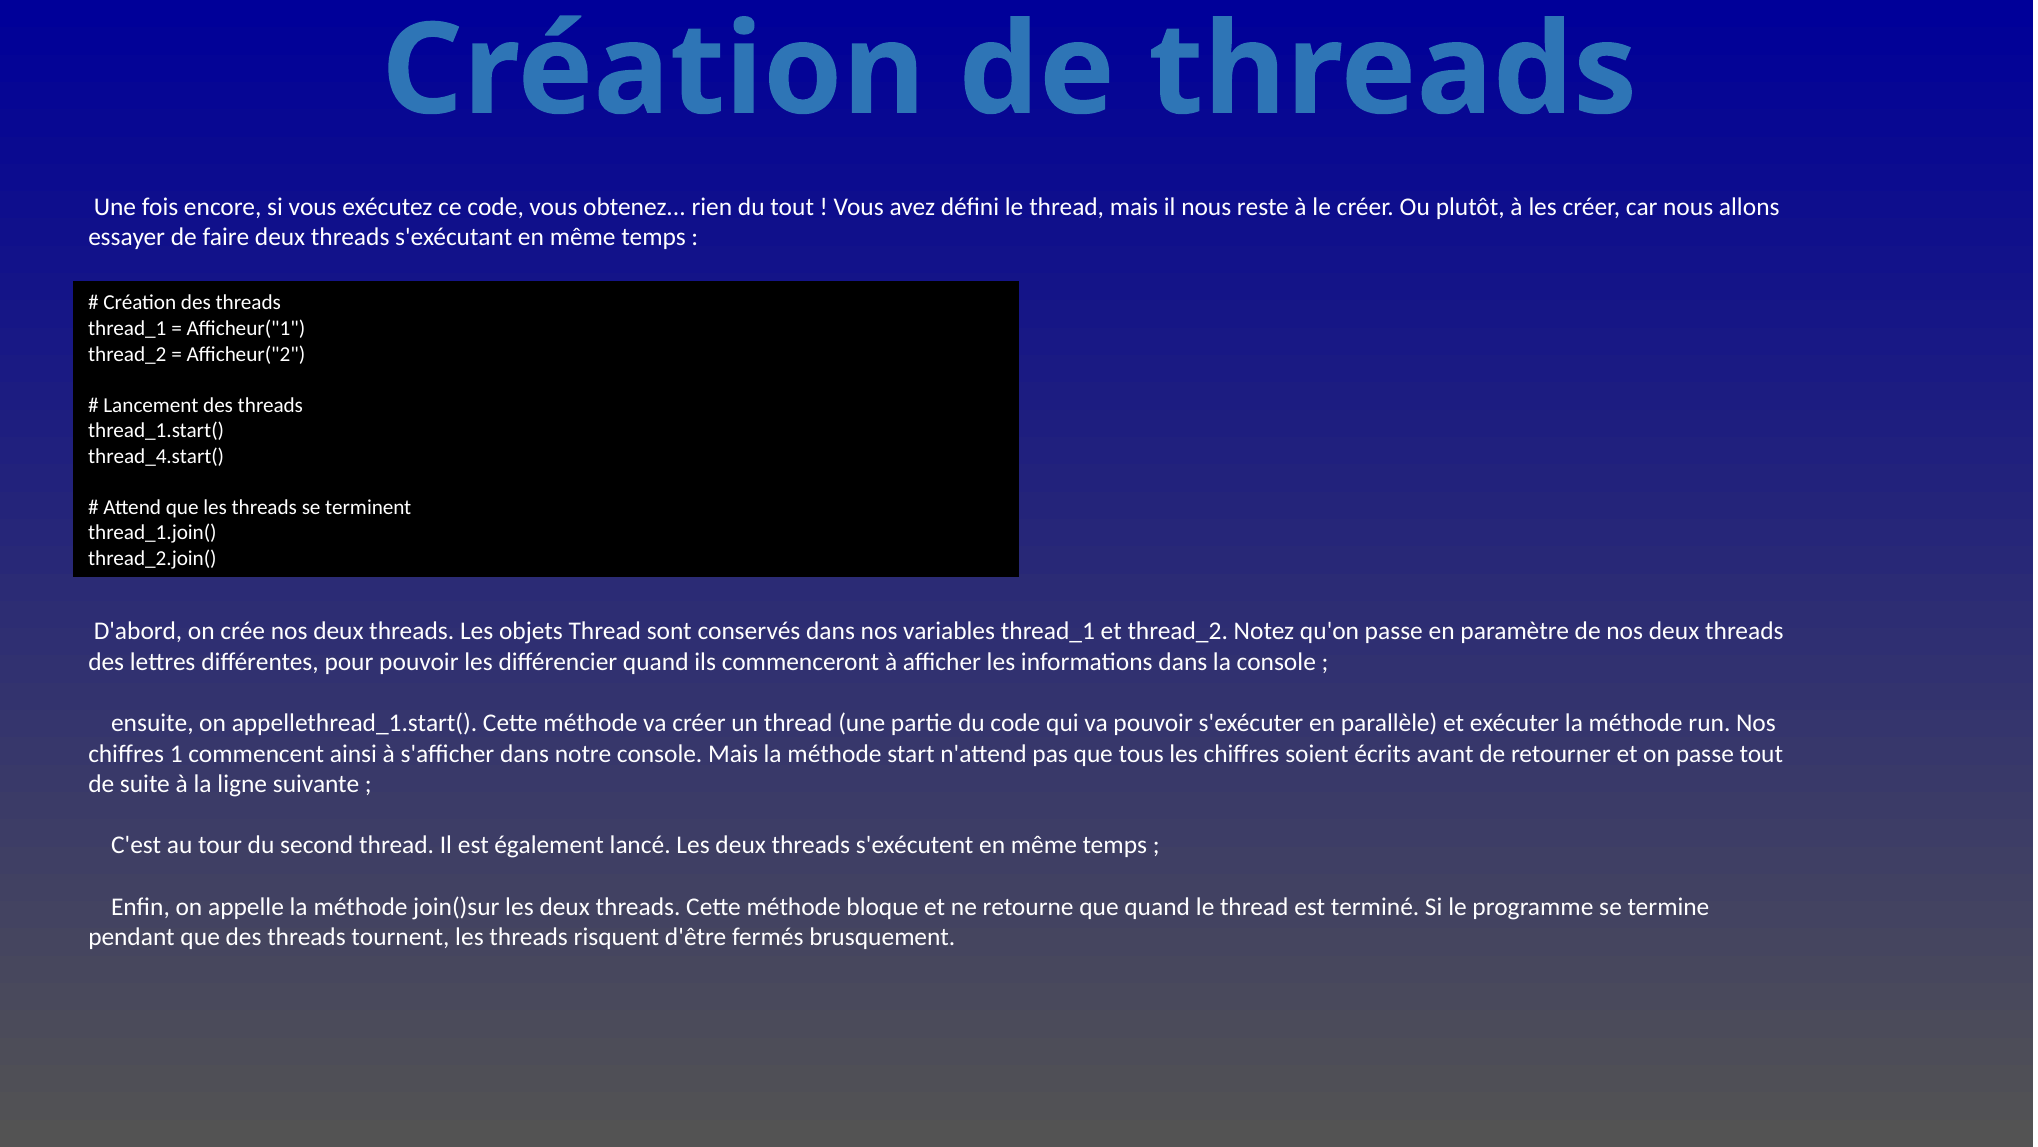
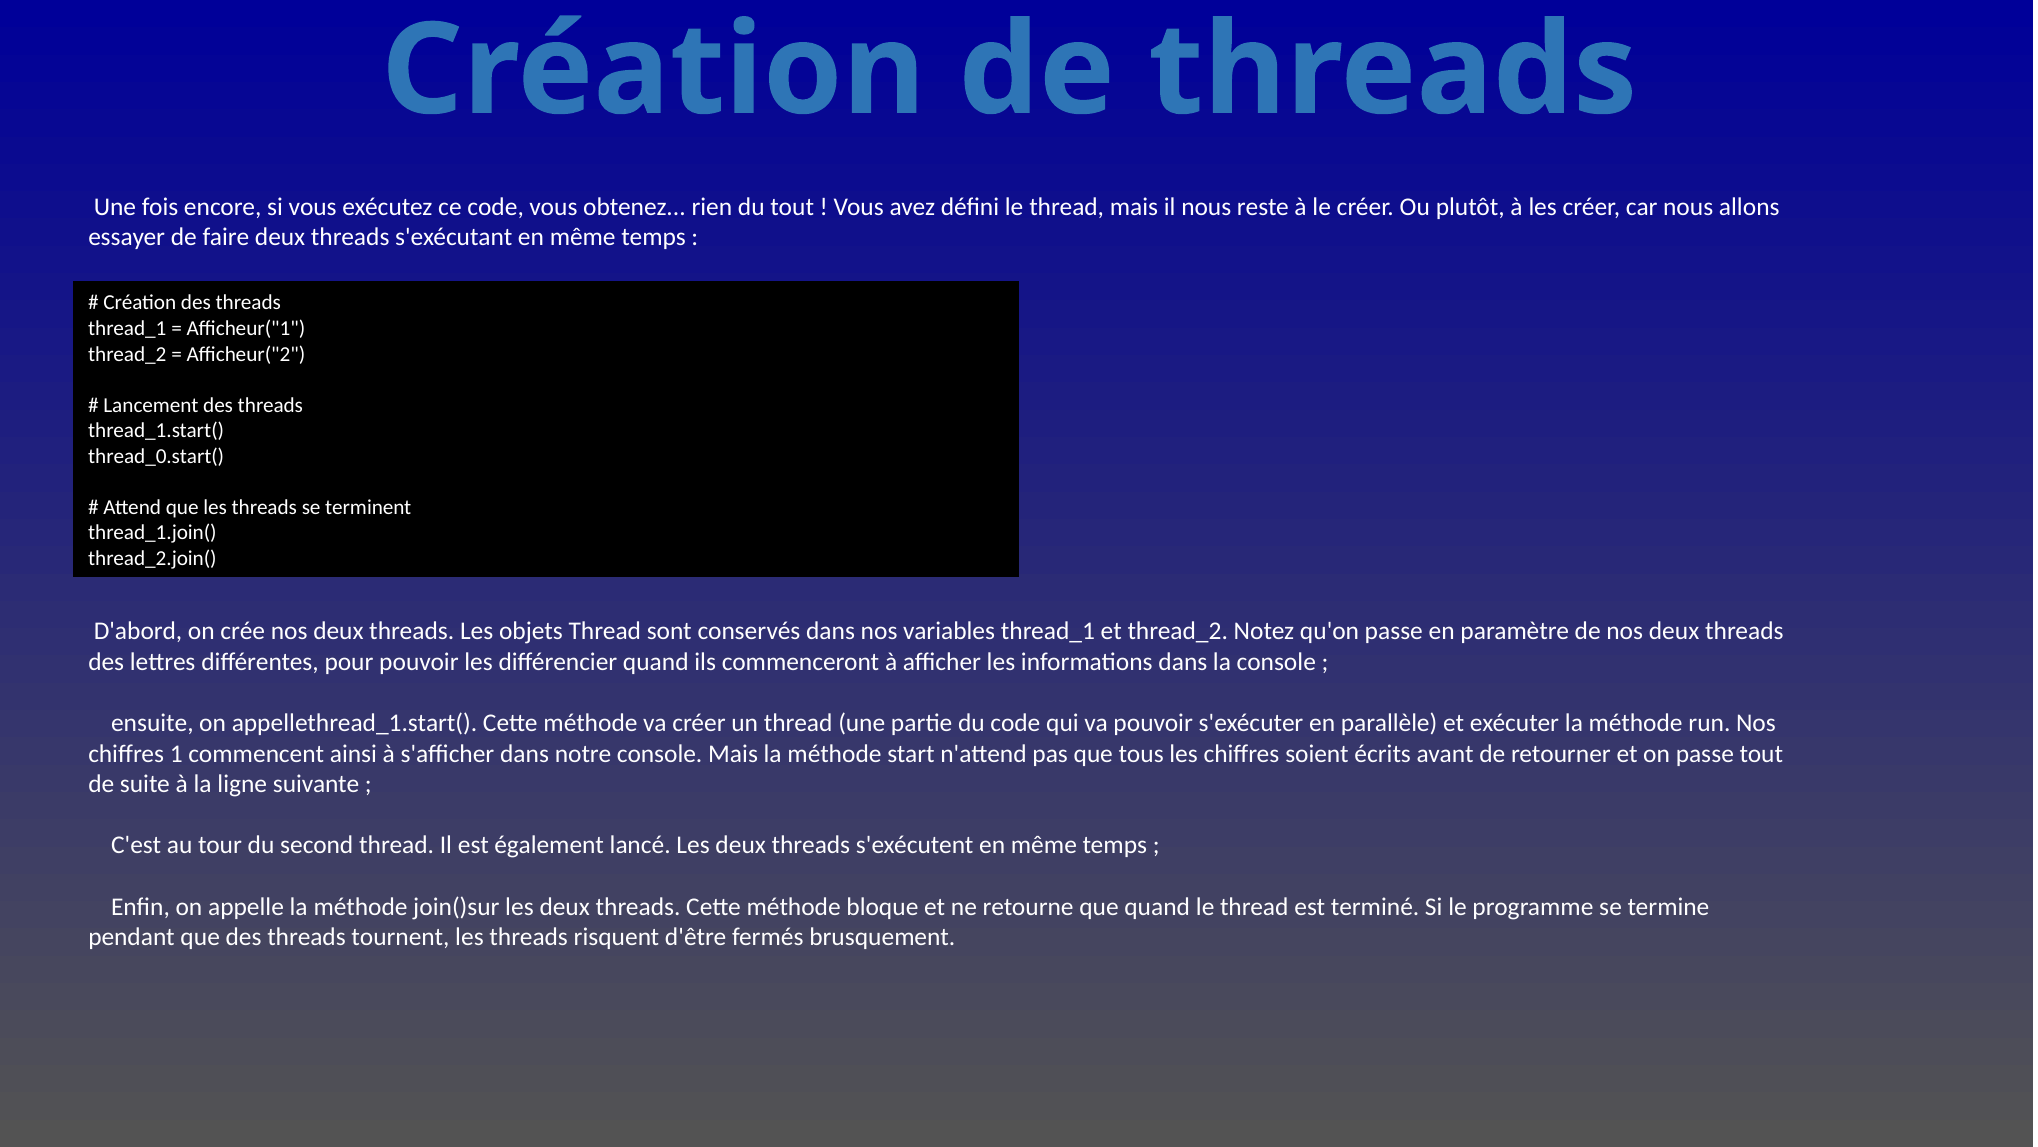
thread_4.start(: thread_4.start( -> thread_0.start( (156, 456)
